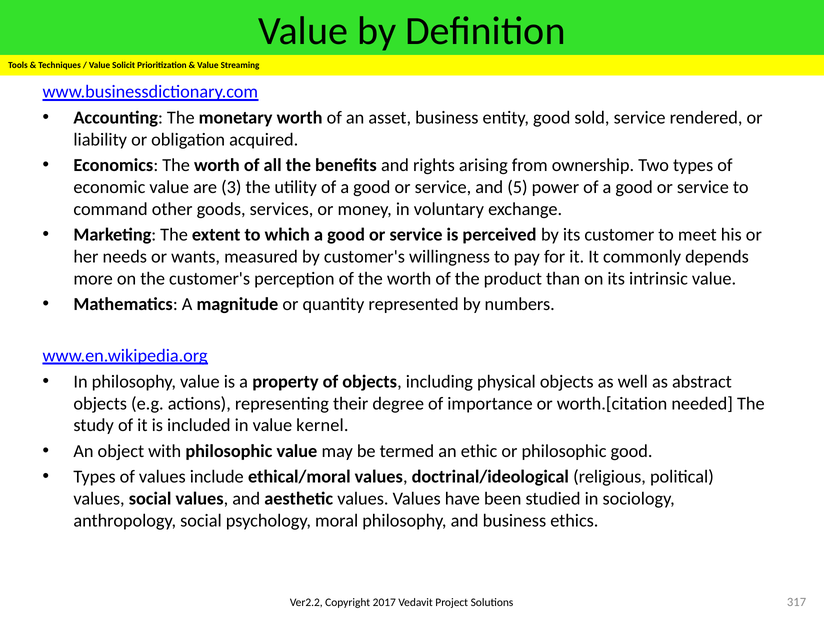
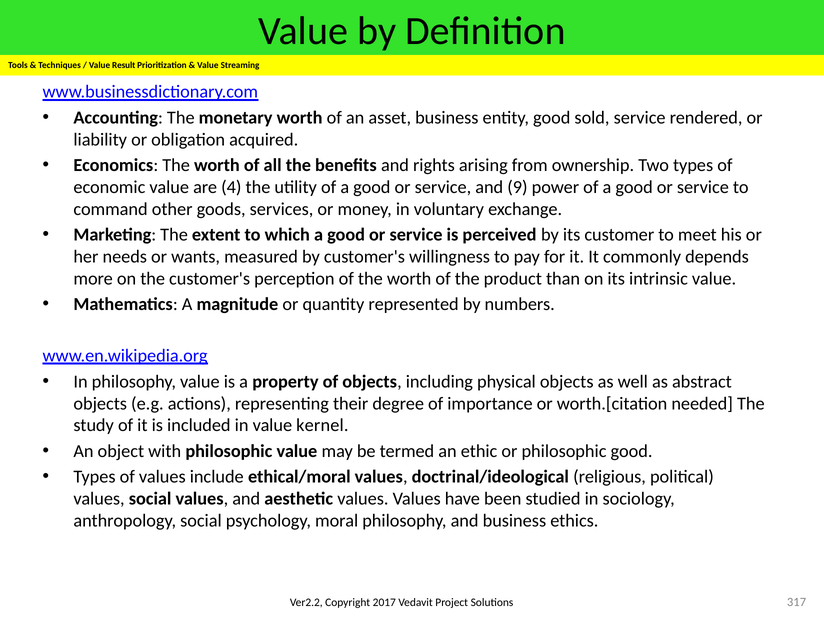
Solicit: Solicit -> Result (124, 65)
3: 3 -> 4 (231, 187)
5: 5 -> 9 (517, 187)
